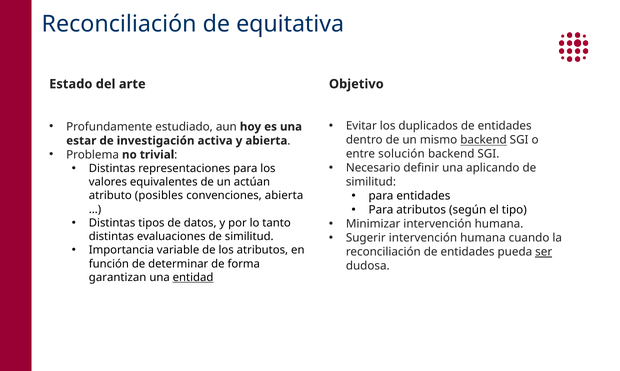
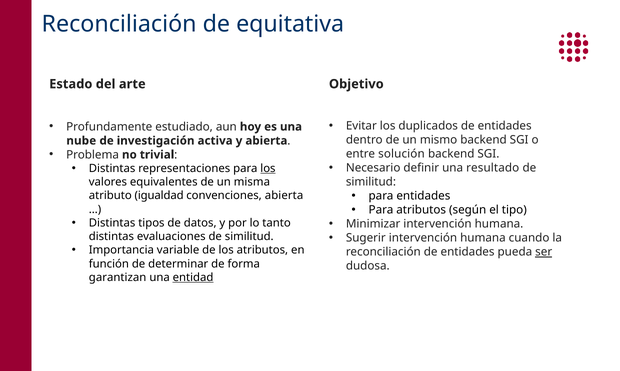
backend underline: present -> none (484, 140)
estar: estar -> nube (81, 141)
aplicando: aplicando -> resultado (493, 168)
los underline: none -> present (268, 168)
actúan: actúan -> misma (252, 182)
posibles: posibles -> igualdad (159, 195)
